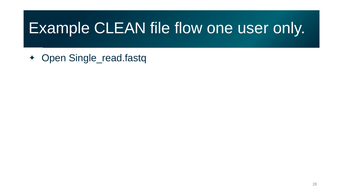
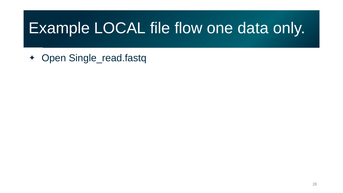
CLEAN: CLEAN -> LOCAL (120, 28)
user: user -> data (253, 28)
